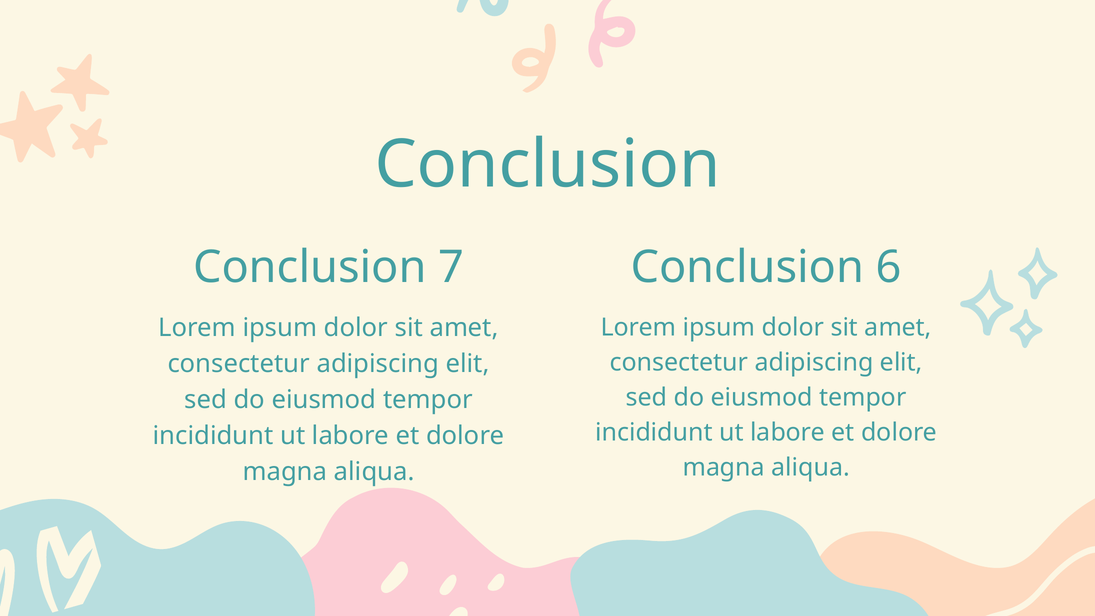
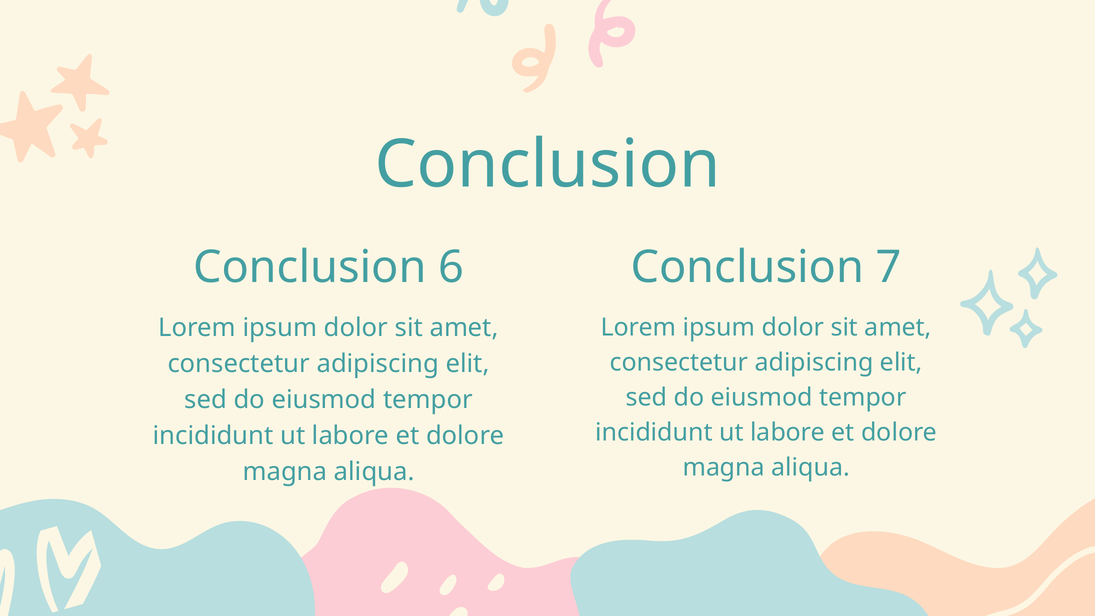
7: 7 -> 6 (451, 267)
6: 6 -> 7 (889, 267)
